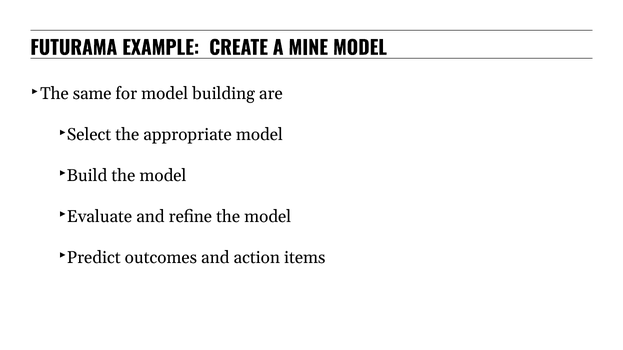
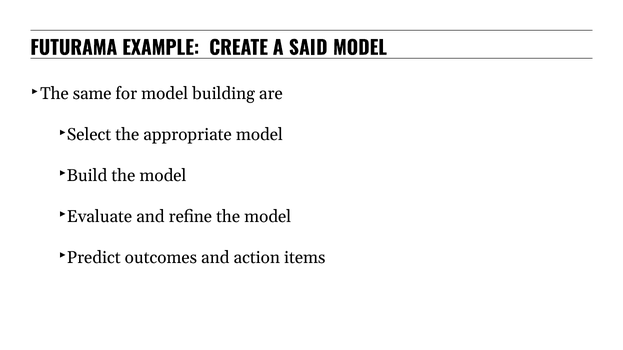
MINE: MINE -> SAID (308, 48)
